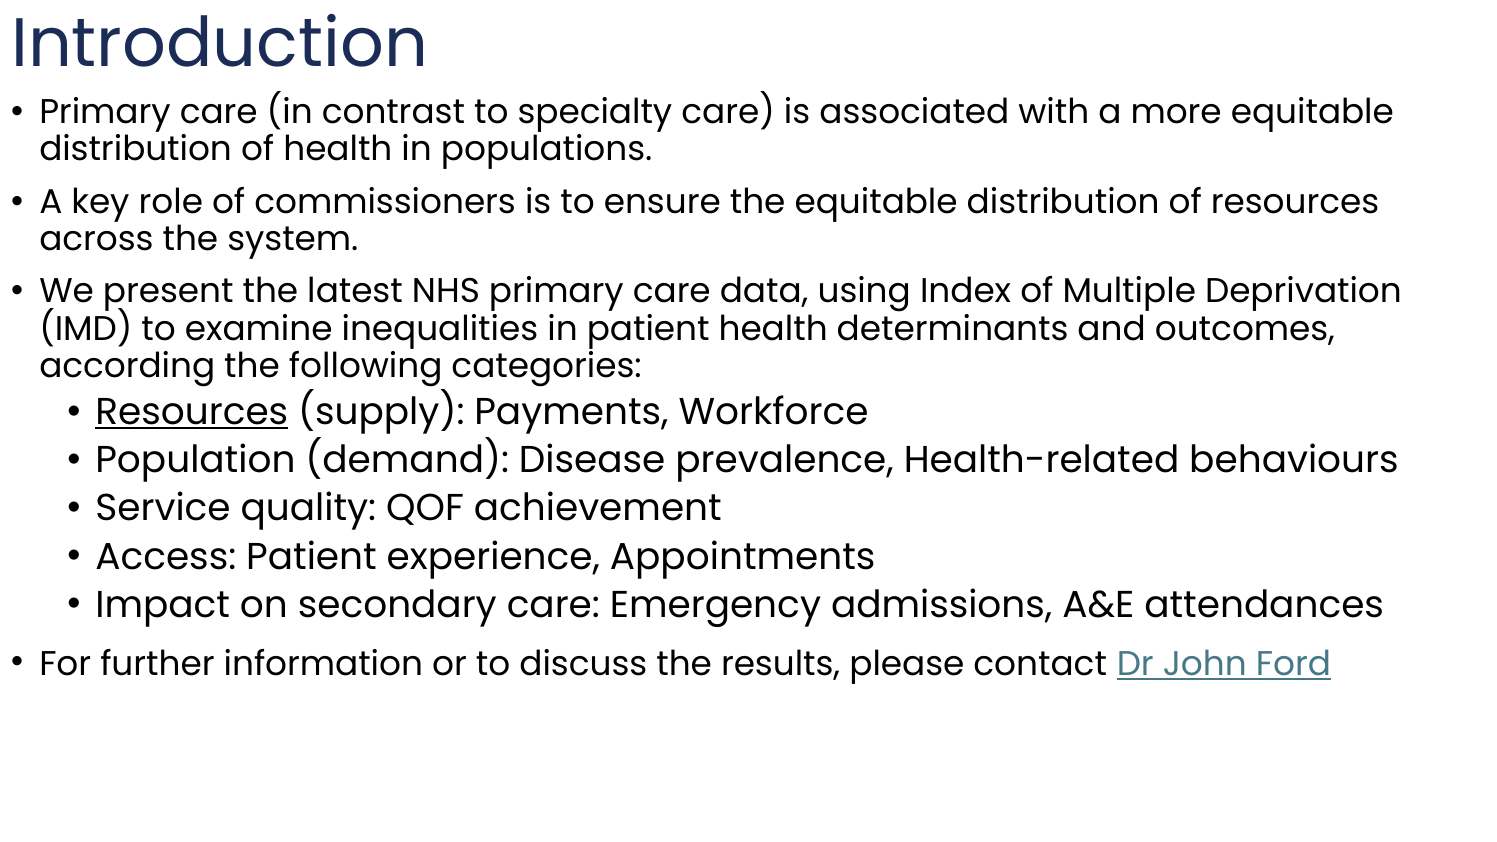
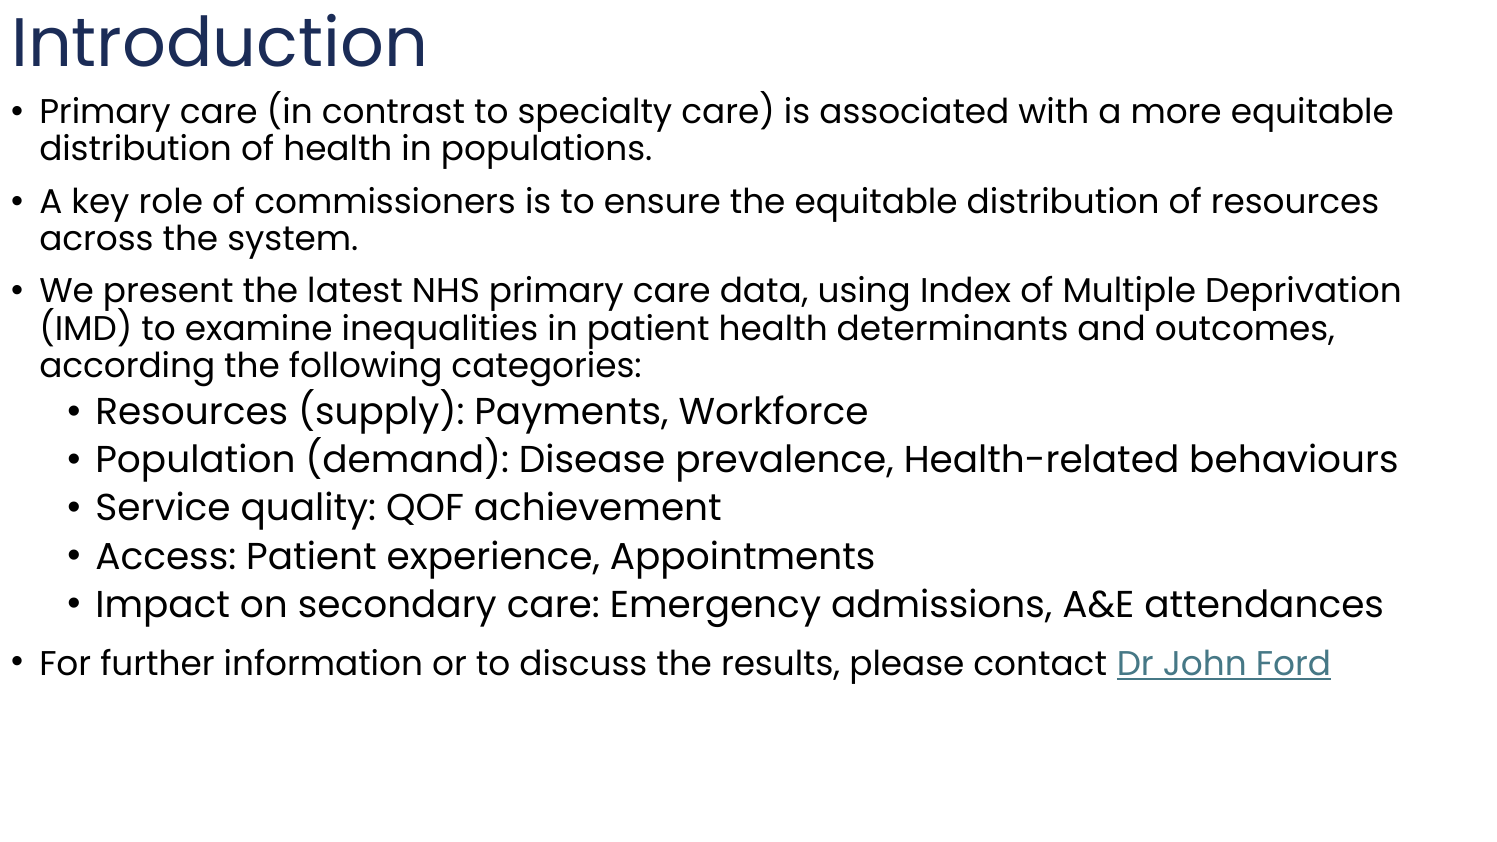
Resources underline: present -> none (192, 412)
